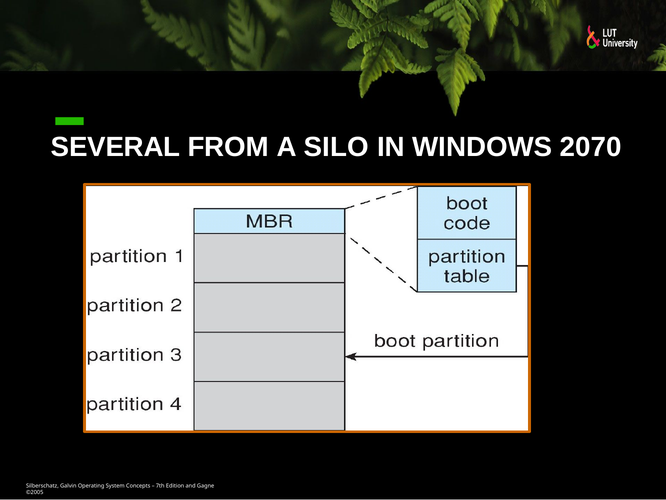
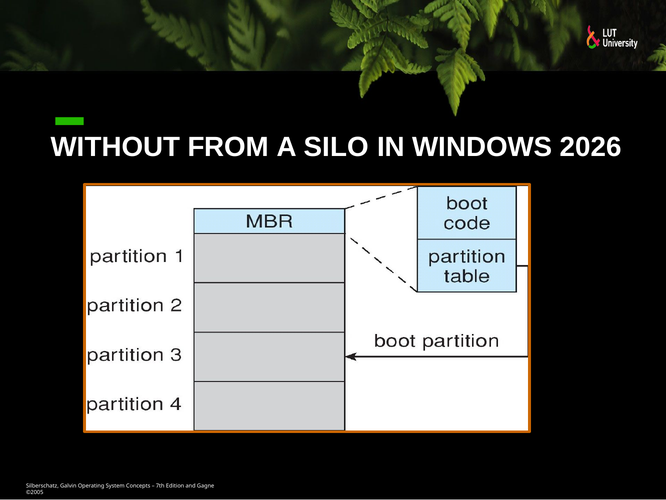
SEVERAL: SEVERAL -> WITHOUT (115, 147)
2070: 2070 -> 2026 (591, 147)
